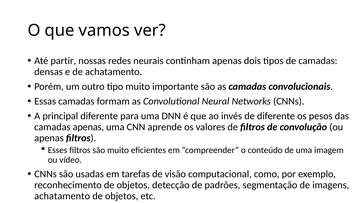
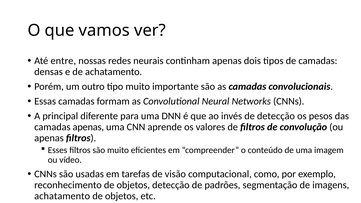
partir: partir -> entre (63, 61)
de diferente: diferente -> detecção (276, 116)
